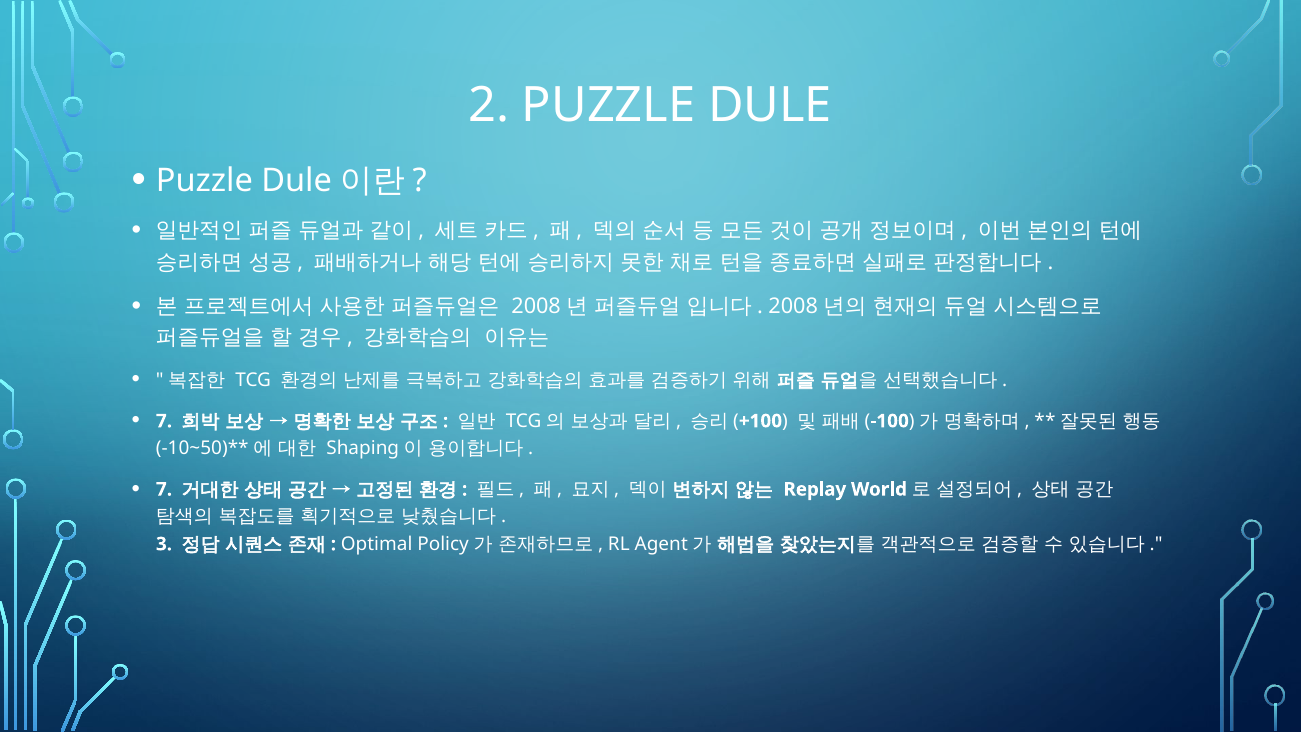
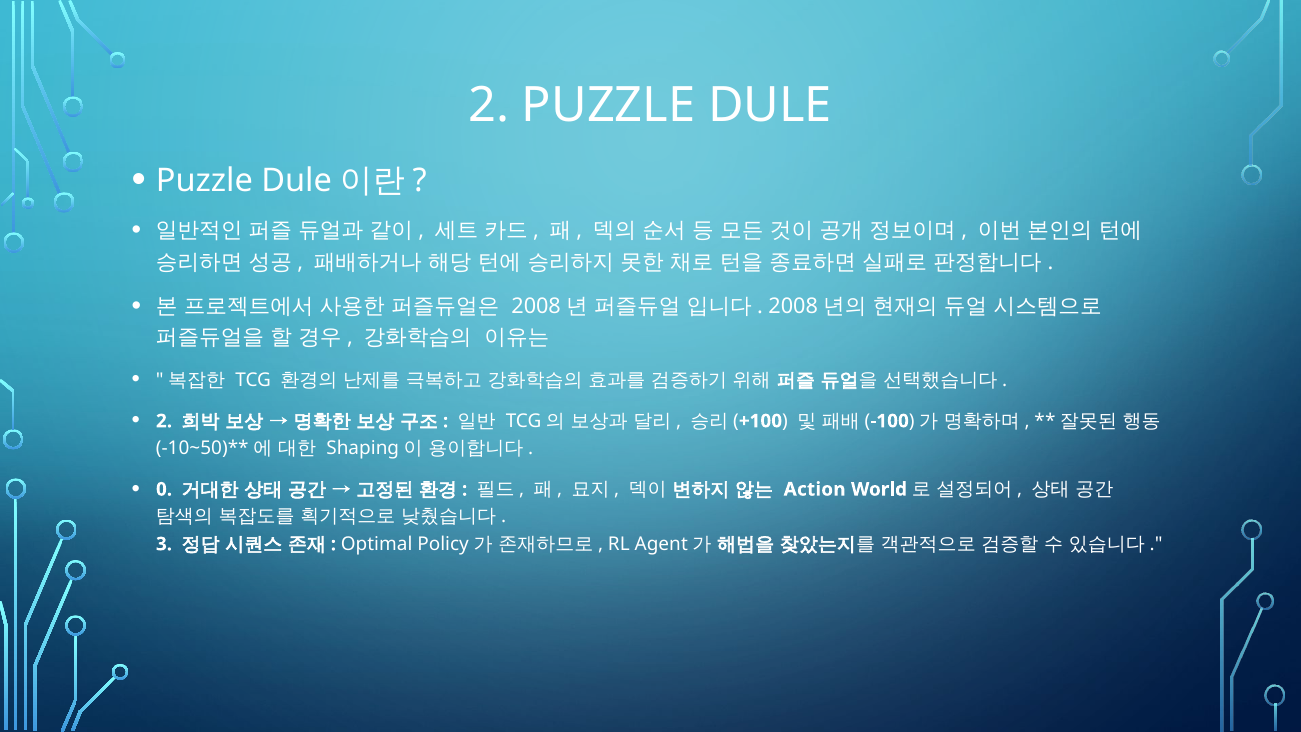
7: 7 -> 2 (164, 421)
7: 7 -> 0 (164, 489)
Replay: Replay -> Action (815, 489)
